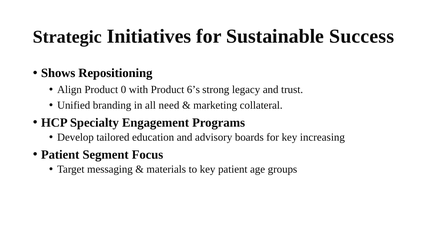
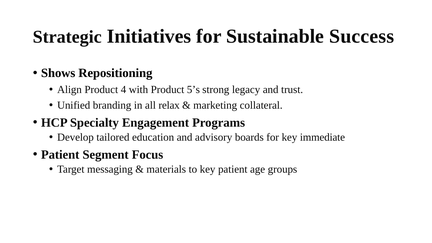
0: 0 -> 4 (123, 90)
6’s: 6’s -> 5’s (193, 90)
need: need -> relax (169, 105)
increasing: increasing -> immediate (322, 137)
